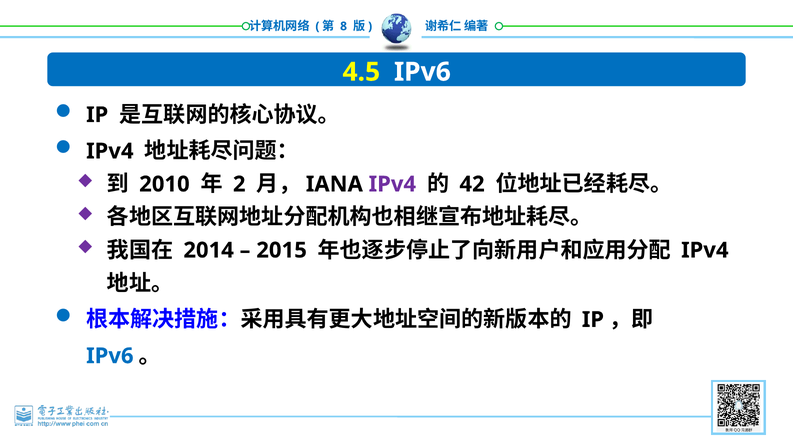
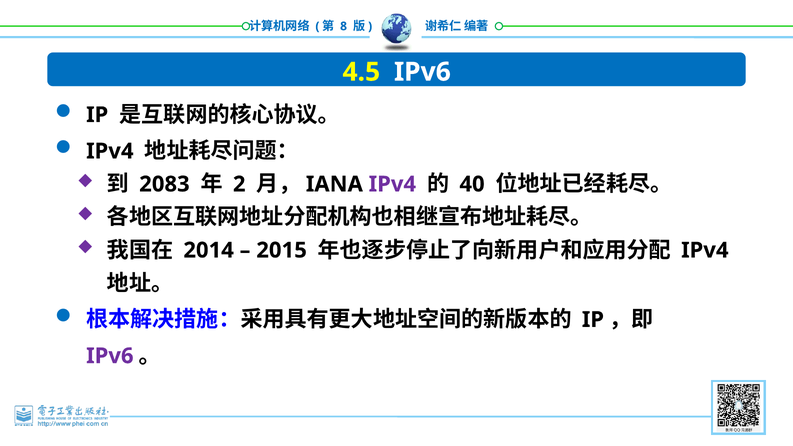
2010: 2010 -> 2083 (164, 184)
42: 42 -> 40 (472, 184)
IPv6 colour: blue -> purple (110, 356)
